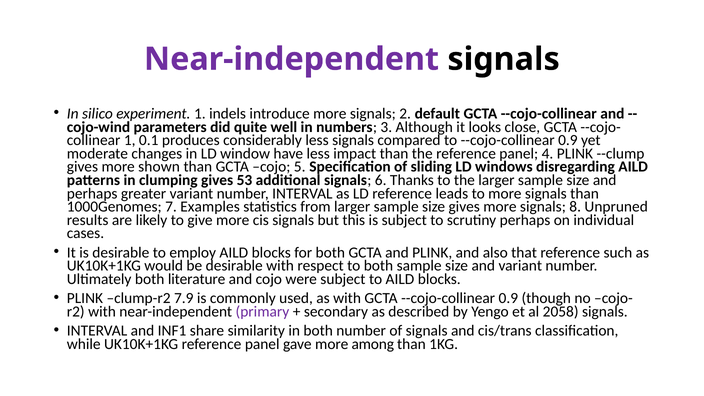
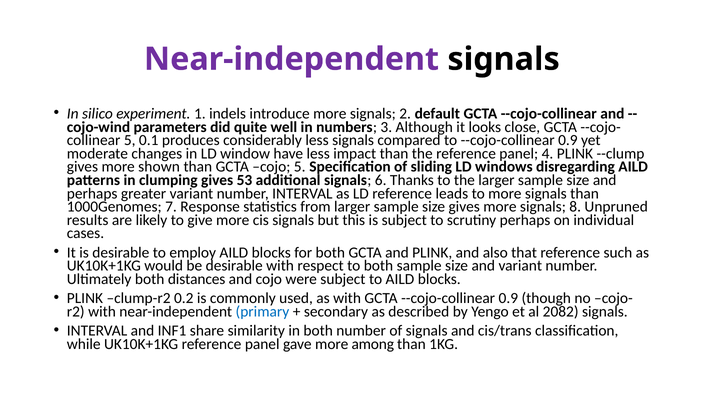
1: 1 -> 5 (130, 140)
Examples: Examples -> Response (210, 207)
literature: literature -> distances (197, 279)
7.9: 7.9 -> 0.2 (184, 298)
primary colour: purple -> blue (262, 312)
2058: 2058 -> 2082 (561, 312)
